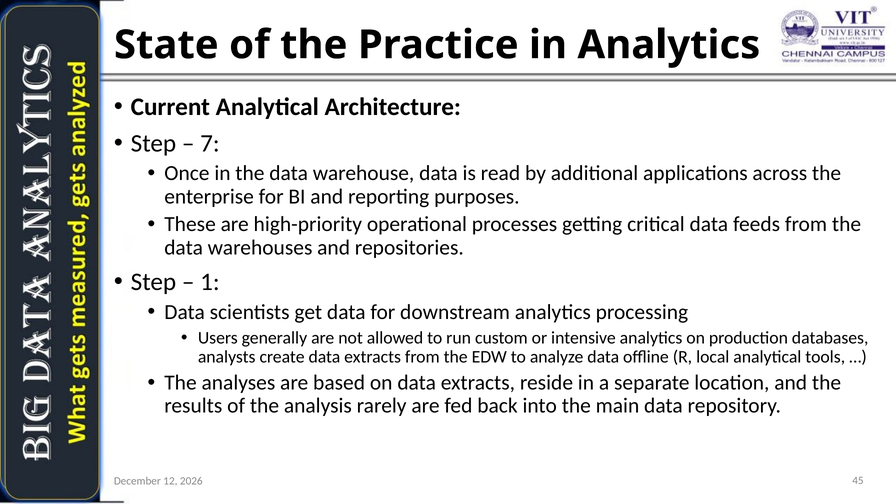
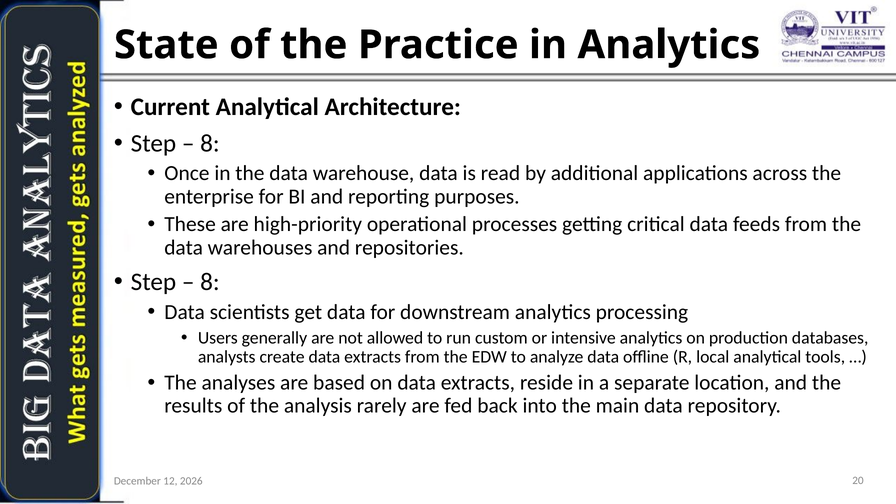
7: 7 -> 8 (210, 143)
1: 1 -> 8 (210, 282)
45: 45 -> 20 (858, 481)
